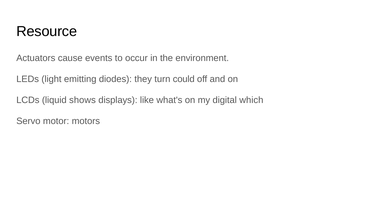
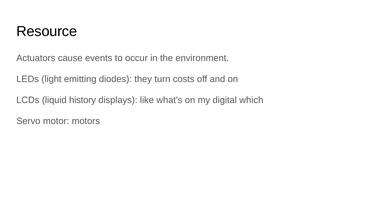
could: could -> costs (184, 79)
shows: shows -> history (83, 100)
